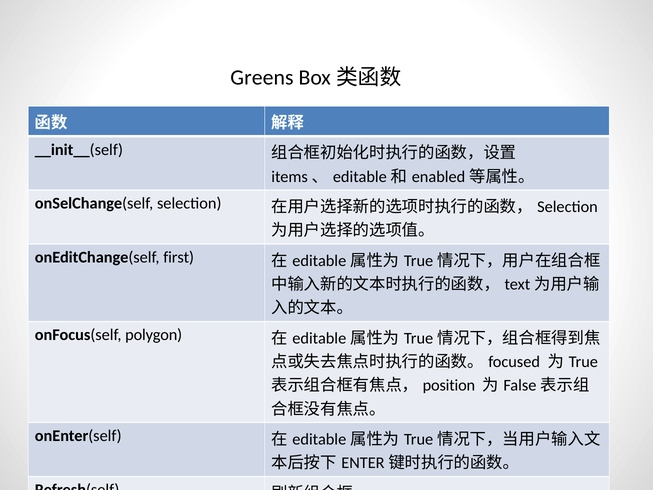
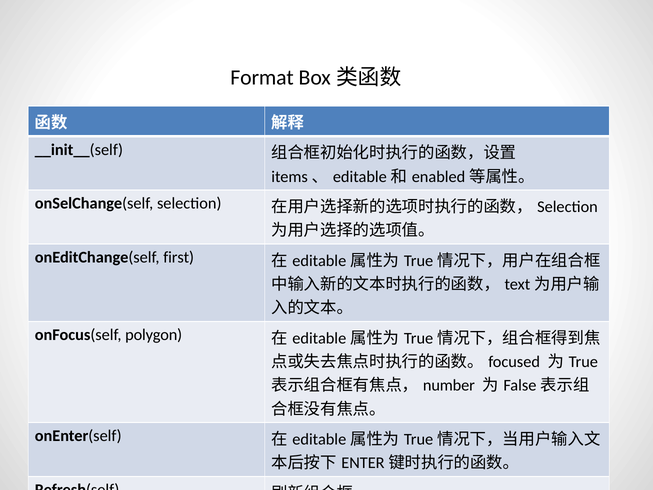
Greens: Greens -> Format (262, 78)
position: position -> number (449, 385)
